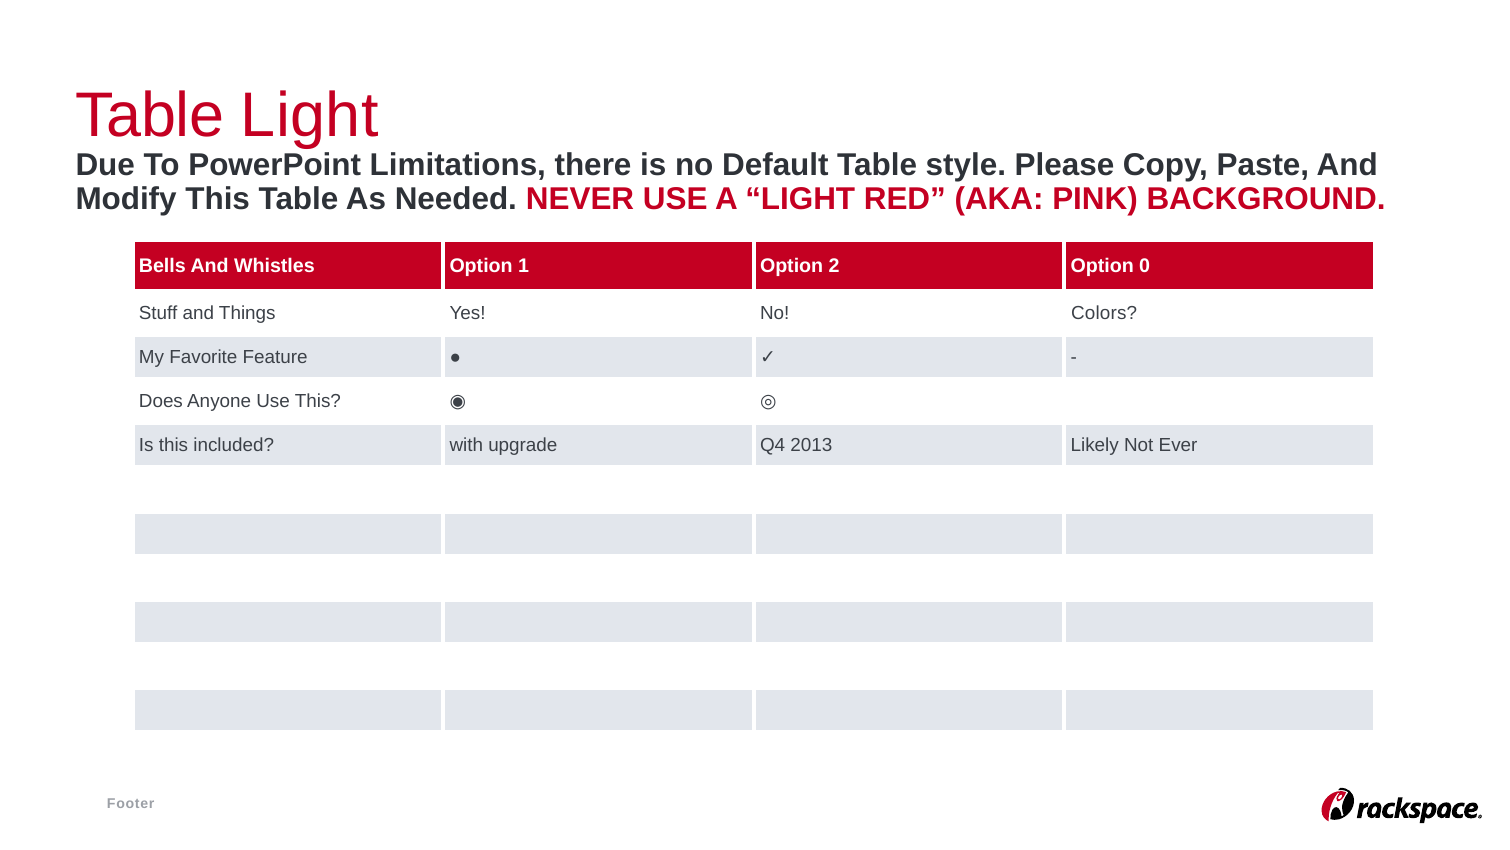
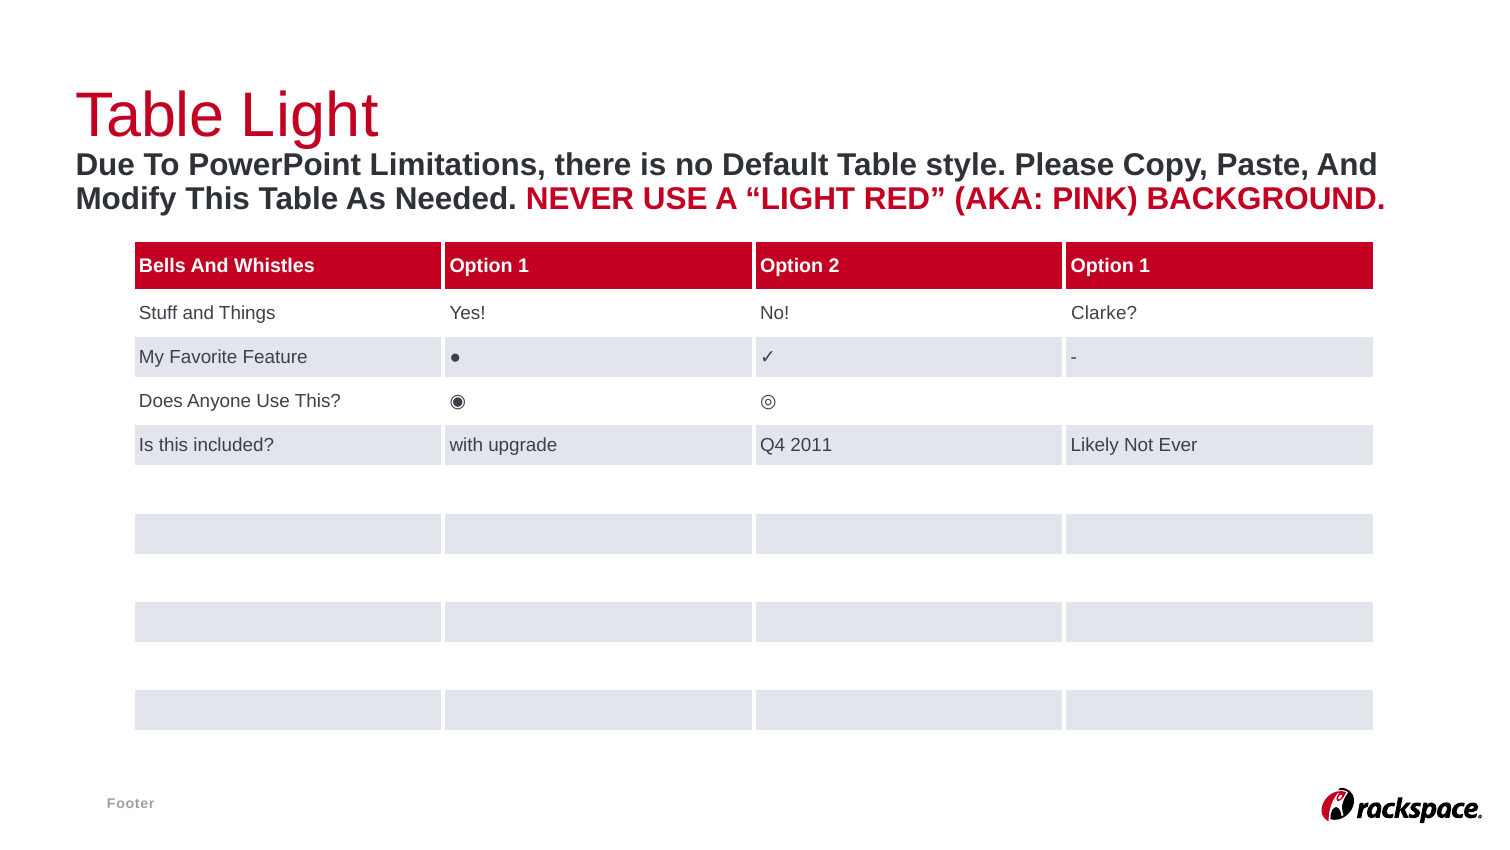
2 Option 0: 0 -> 1 (1145, 265)
Colors: Colors -> Clarke (1104, 313)
2013: 2013 -> 2011 (811, 445)
